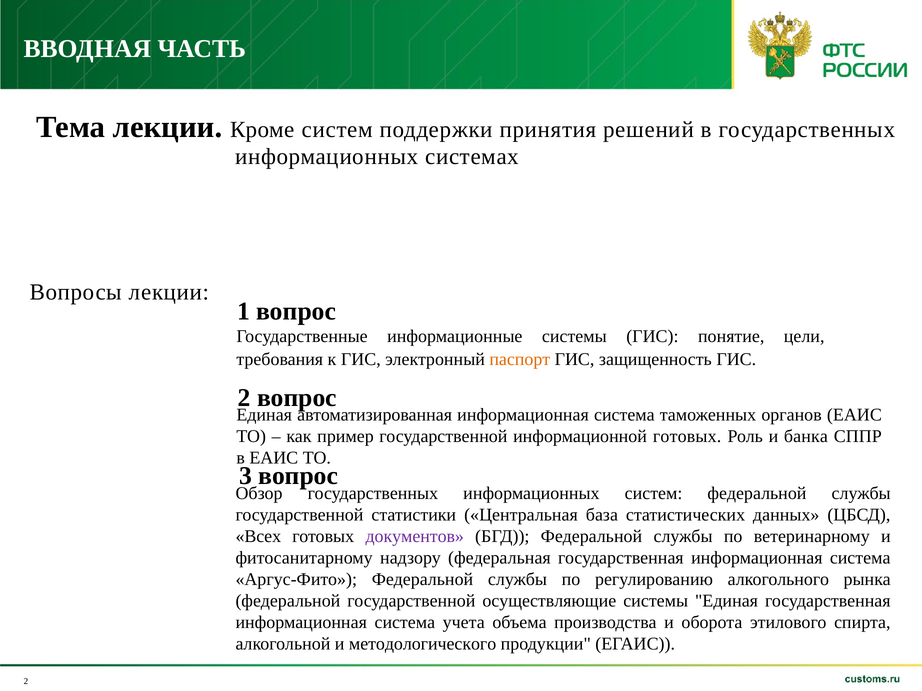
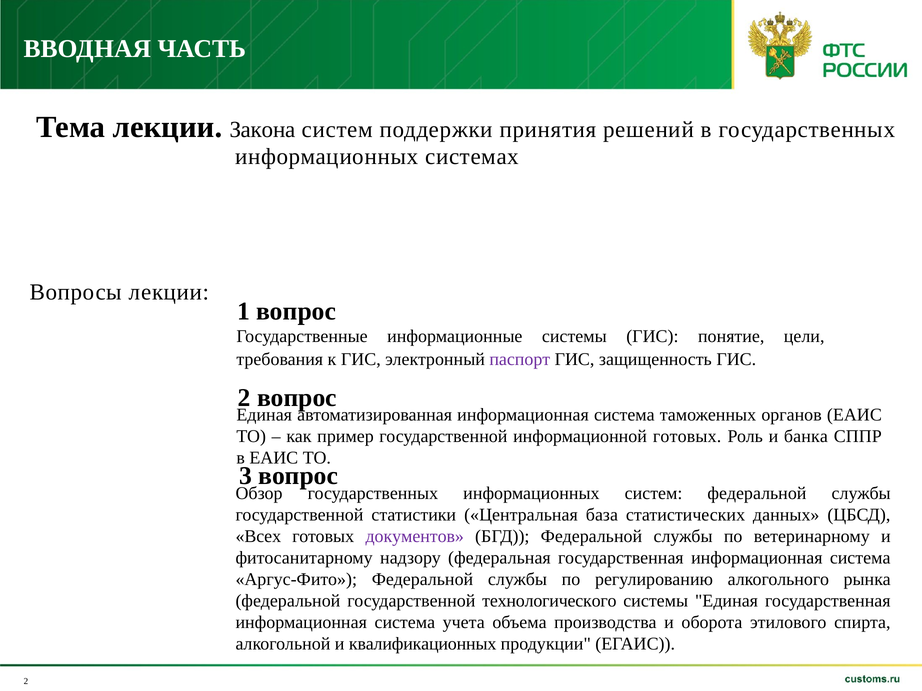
Кроме: Кроме -> Закона (263, 130)
паспорт colour: orange -> purple (520, 359)
осуществляющие: осуществляющие -> технологического (549, 601)
методологического: методологического -> квалификационных (423, 644)
